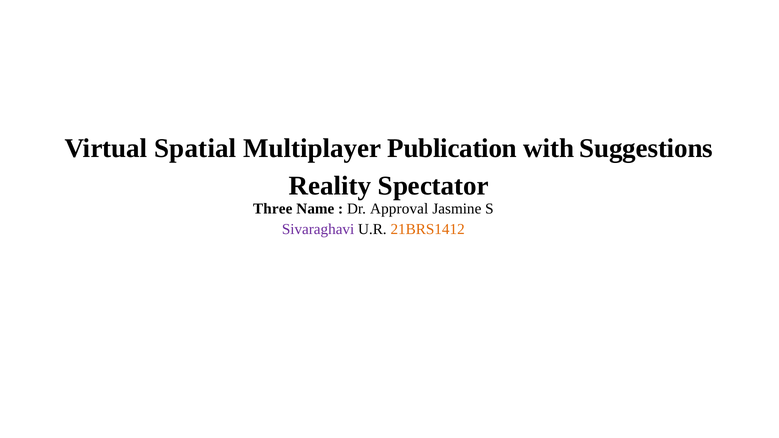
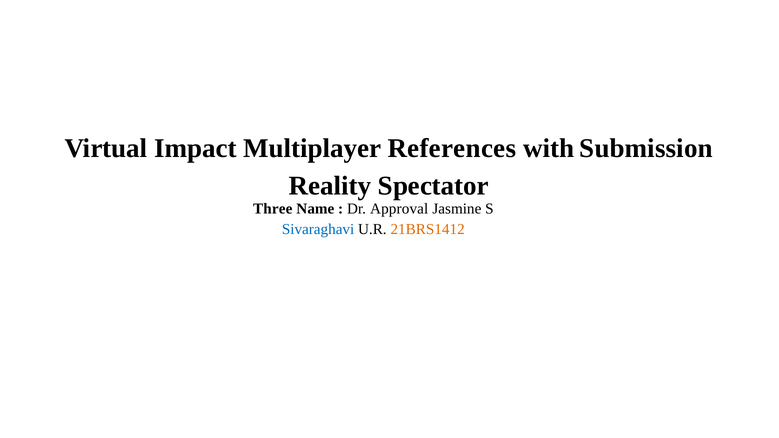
Spatial: Spatial -> Impact (195, 149)
Publication: Publication -> References (452, 149)
Suggestions: Suggestions -> Submission (646, 149)
Sivaraghavi colour: purple -> blue (318, 230)
